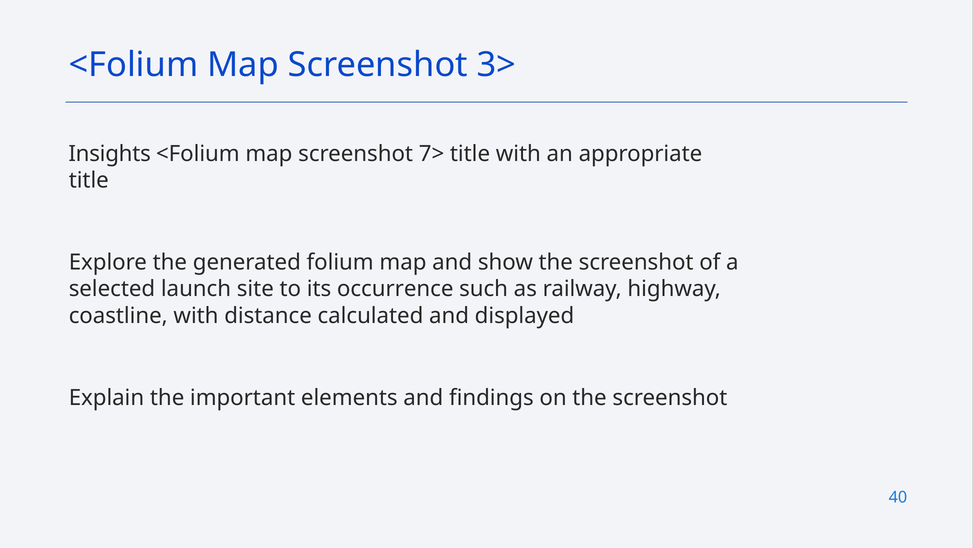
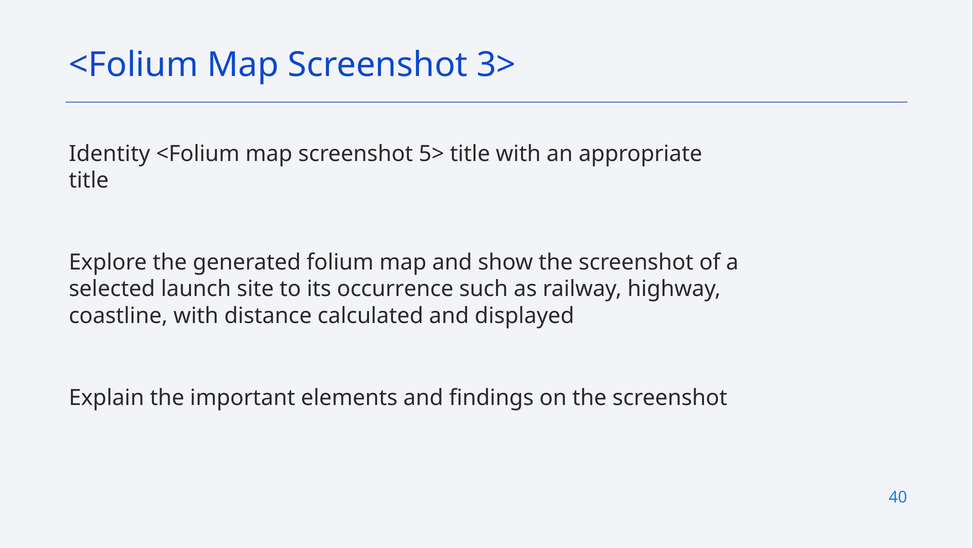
Insights: Insights -> Identity (109, 153)
7>: 7> -> 5> (432, 153)
